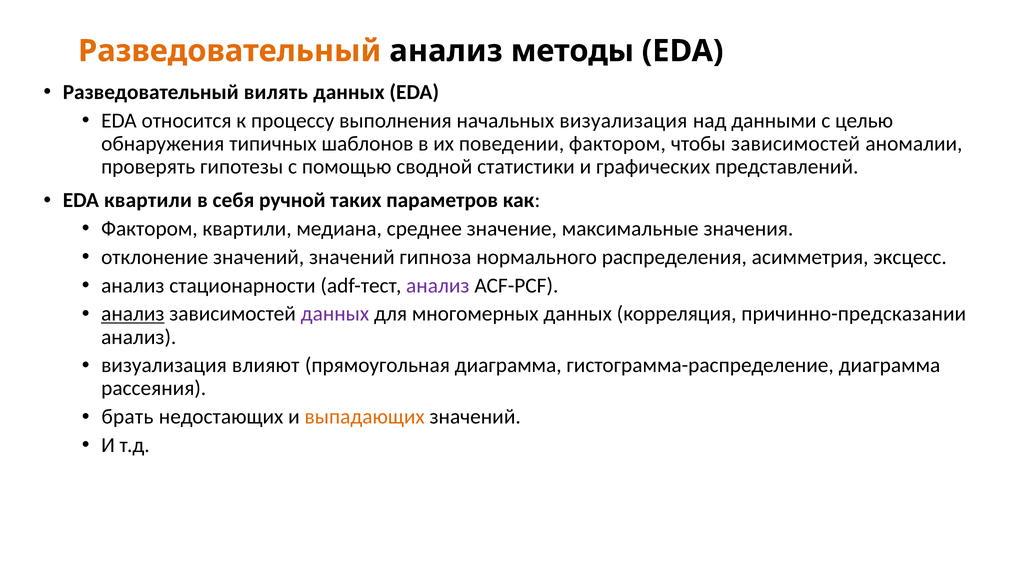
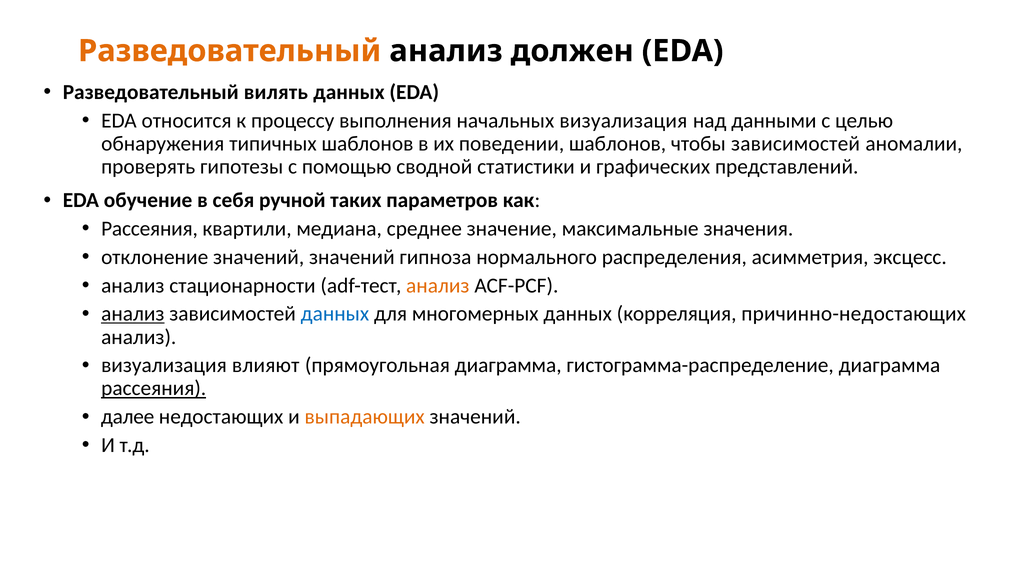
методы: методы -> должен (572, 51)
поведении фактором: фактором -> шаблонов (618, 144)
EDA квартили: квартили -> обучение (148, 200)
Фактором: Фактором -> Рассеяния (149, 229)
анализ colour: purple -> orange (438, 286)
данных colour: purple -> blue (335, 314)
причинно-предсказании: причинно-предсказании -> причинно-недостающих (854, 314)
рассеяния underline: none -> present (154, 388)
брать: брать -> далее (128, 417)
